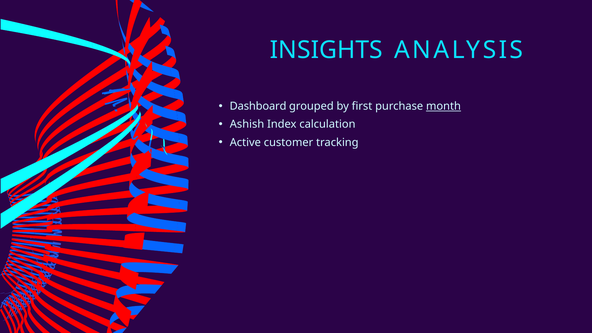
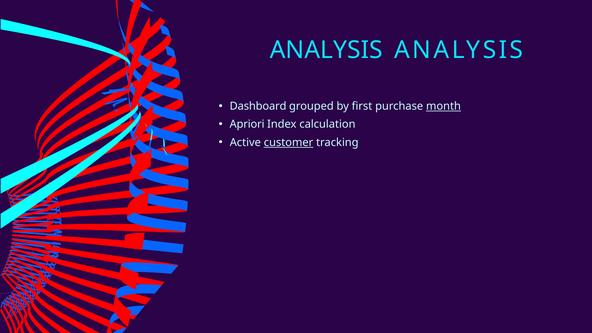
INSIGHTS: INSIGHTS -> ANALYSIS (326, 50)
Ashish: Ashish -> Apriori (247, 124)
customer underline: none -> present (289, 142)
